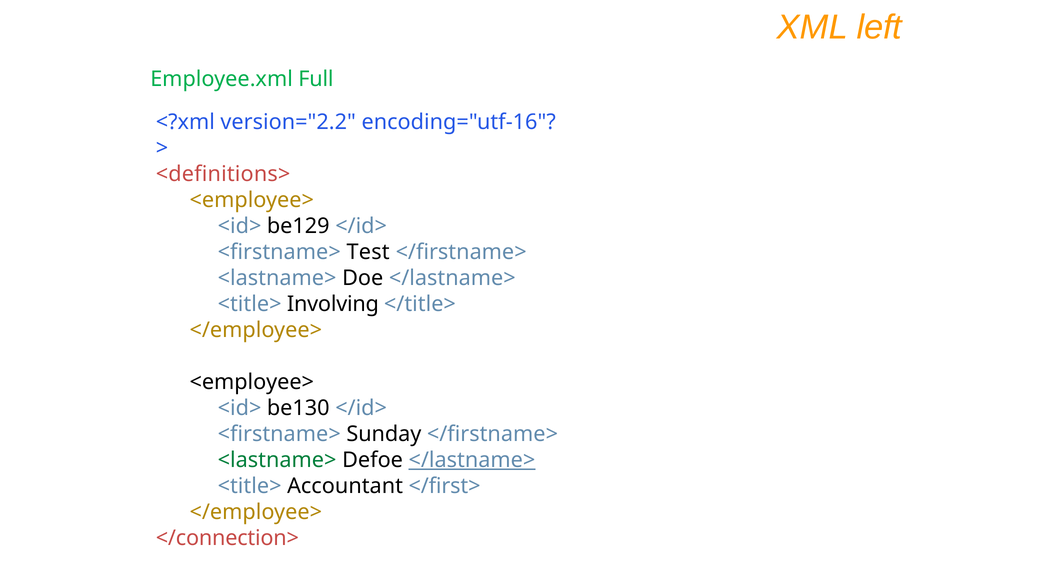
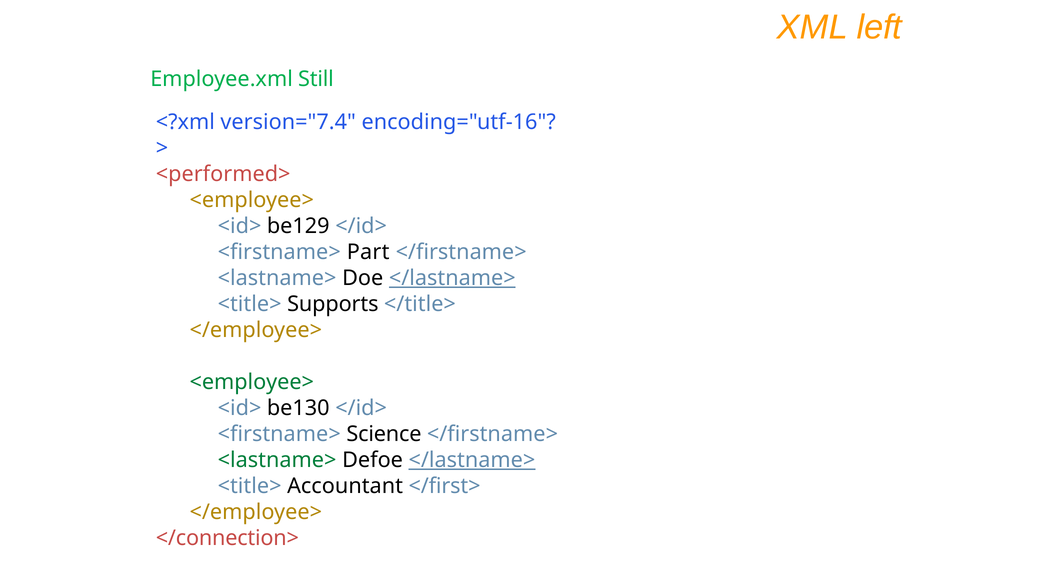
Full: Full -> Still (316, 79)
version="2.2: version="2.2 -> version="7.4 (288, 122)
<definitions>: <definitions> -> <performed> (223, 174)
Test: Test -> Part (368, 252)
</lastname> underline: none -> present (452, 278)
Involving: Involving -> Supports (333, 304)
<employee> colour: black -> green (252, 382)
Sunday: Sunday -> Science (384, 434)
